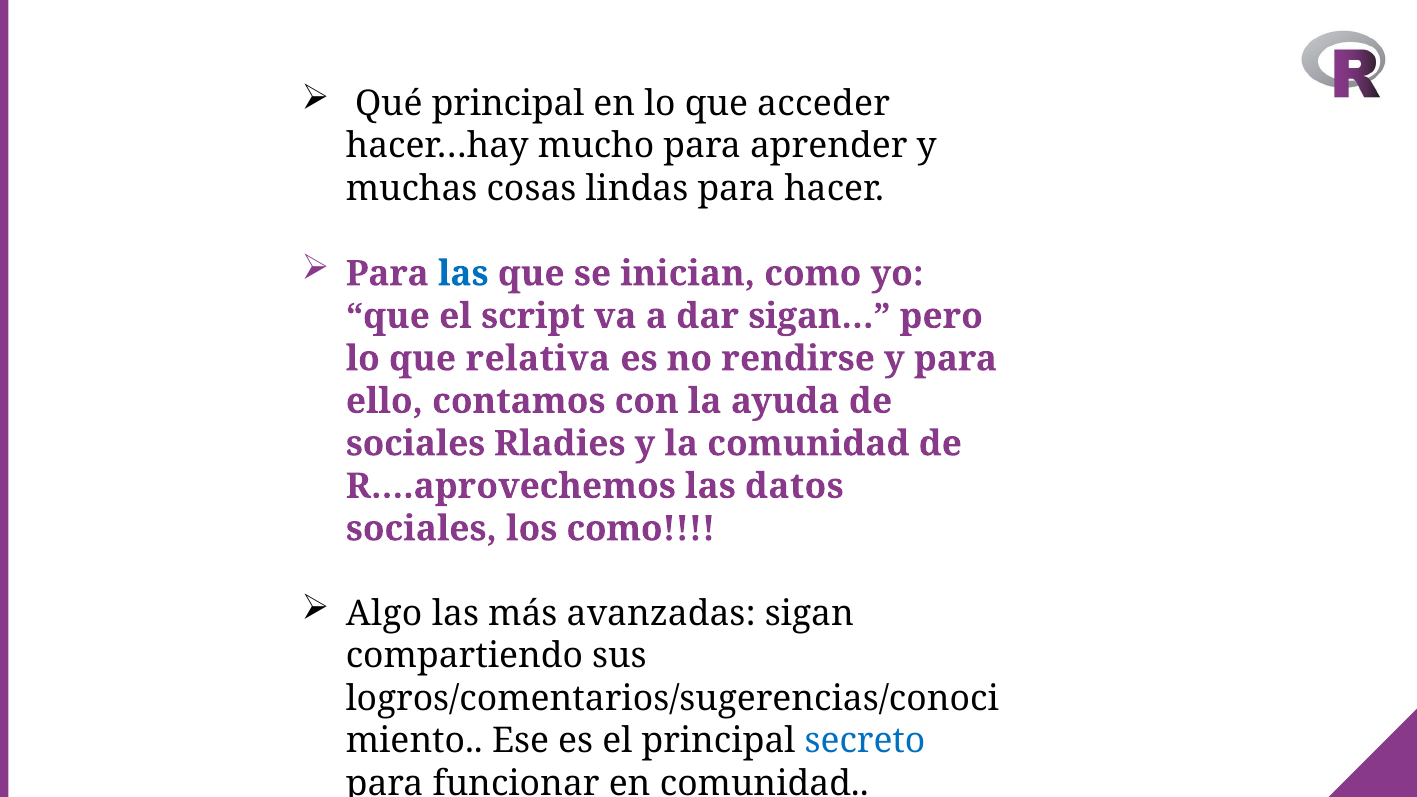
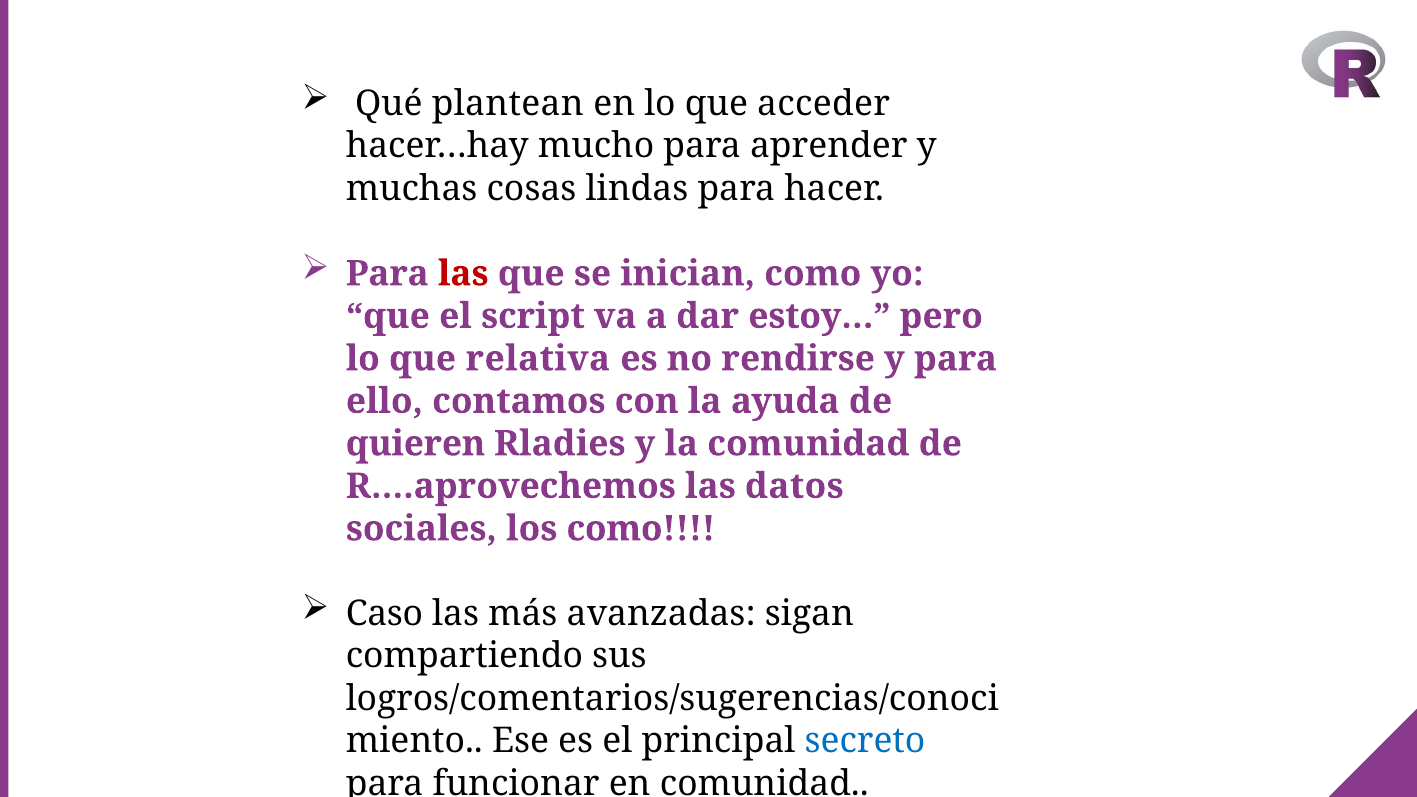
Qué principal: principal -> plantean (508, 104)
las colour: blue -> red (463, 274)
sigan…: sigan… -> estoy… (819, 316)
sociales: sociales -> quieren (416, 444)
Algo: Algo -> Caso (384, 614)
